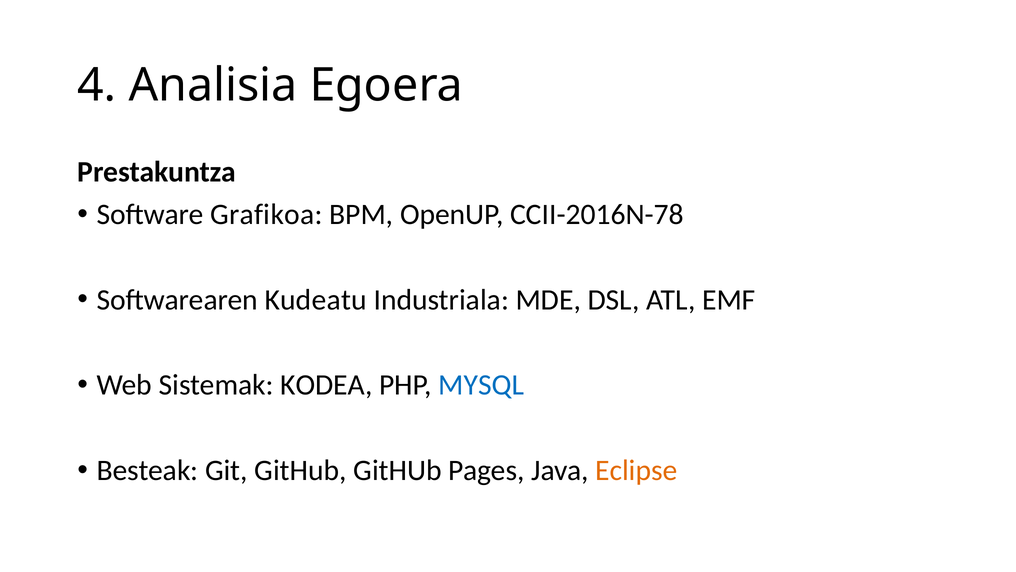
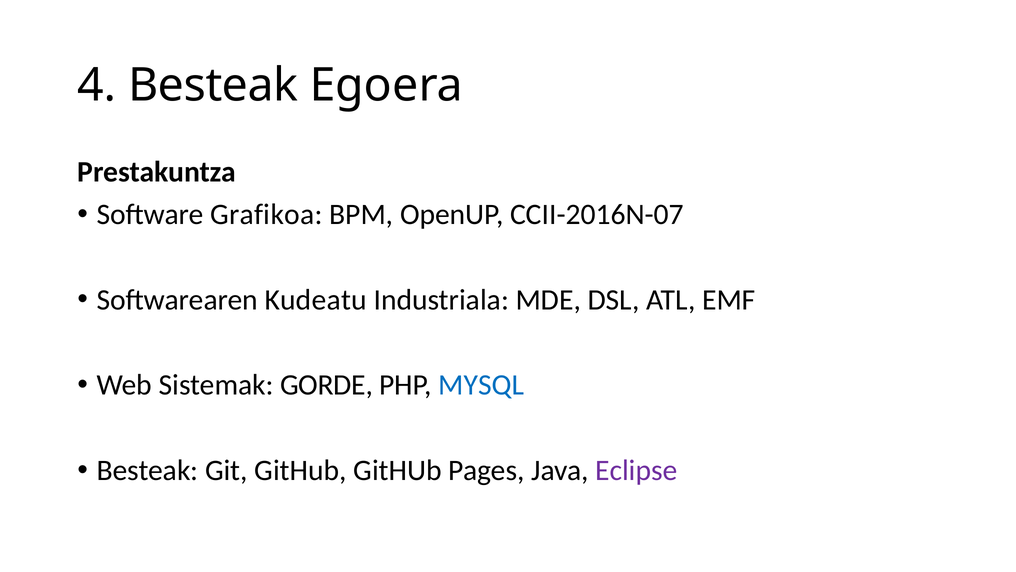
4 Analisia: Analisia -> Besteak (213, 85)
CCII-2016N-78: CCII-2016N-78 -> CCII-2016N-07 (597, 214)
KODEA: KODEA -> GORDE (326, 385)
Eclipse colour: orange -> purple (636, 470)
